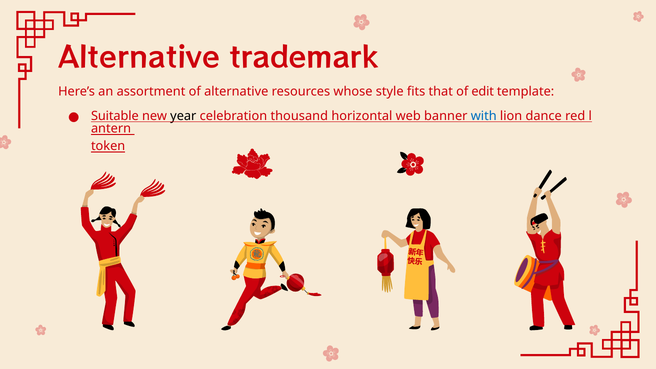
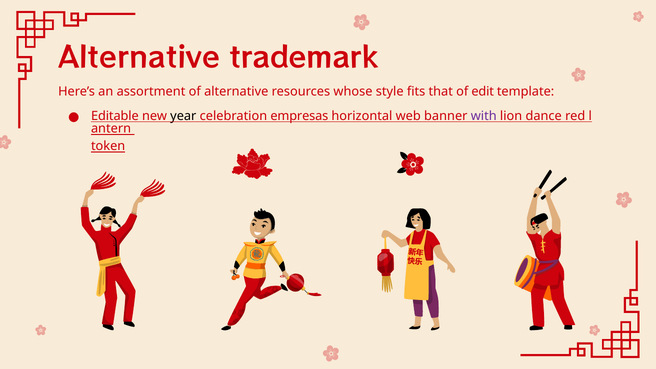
Suitable: Suitable -> Editable (115, 116)
thousand: thousand -> empresas (299, 116)
with colour: blue -> purple (484, 116)
